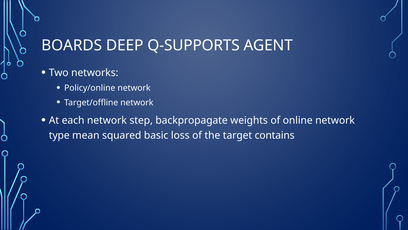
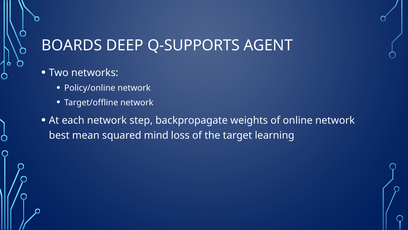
type: type -> best (59, 135)
basic: basic -> mind (156, 135)
contains: contains -> learning (275, 135)
